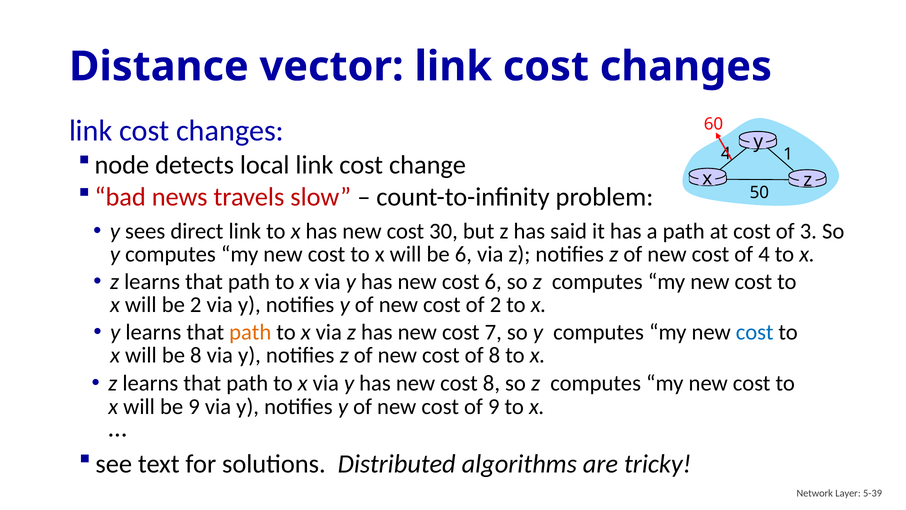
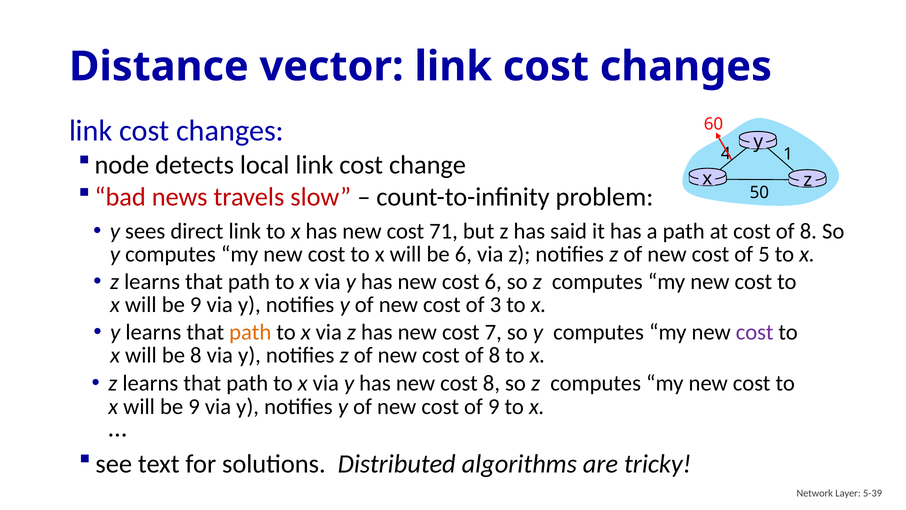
30: 30 -> 71 (444, 231)
at cost of 3: 3 -> 8 (808, 231)
of 4: 4 -> 5 (764, 254)
2: 2 -> 9 (196, 305)
of 2: 2 -> 3 (495, 305)
cost colour: blue -> purple (755, 332)
